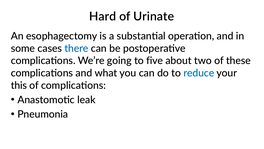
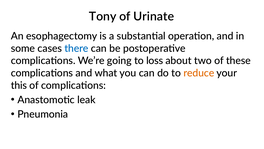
Hard: Hard -> Tony (103, 16)
five: five -> loss (155, 61)
reduce colour: blue -> orange (199, 73)
